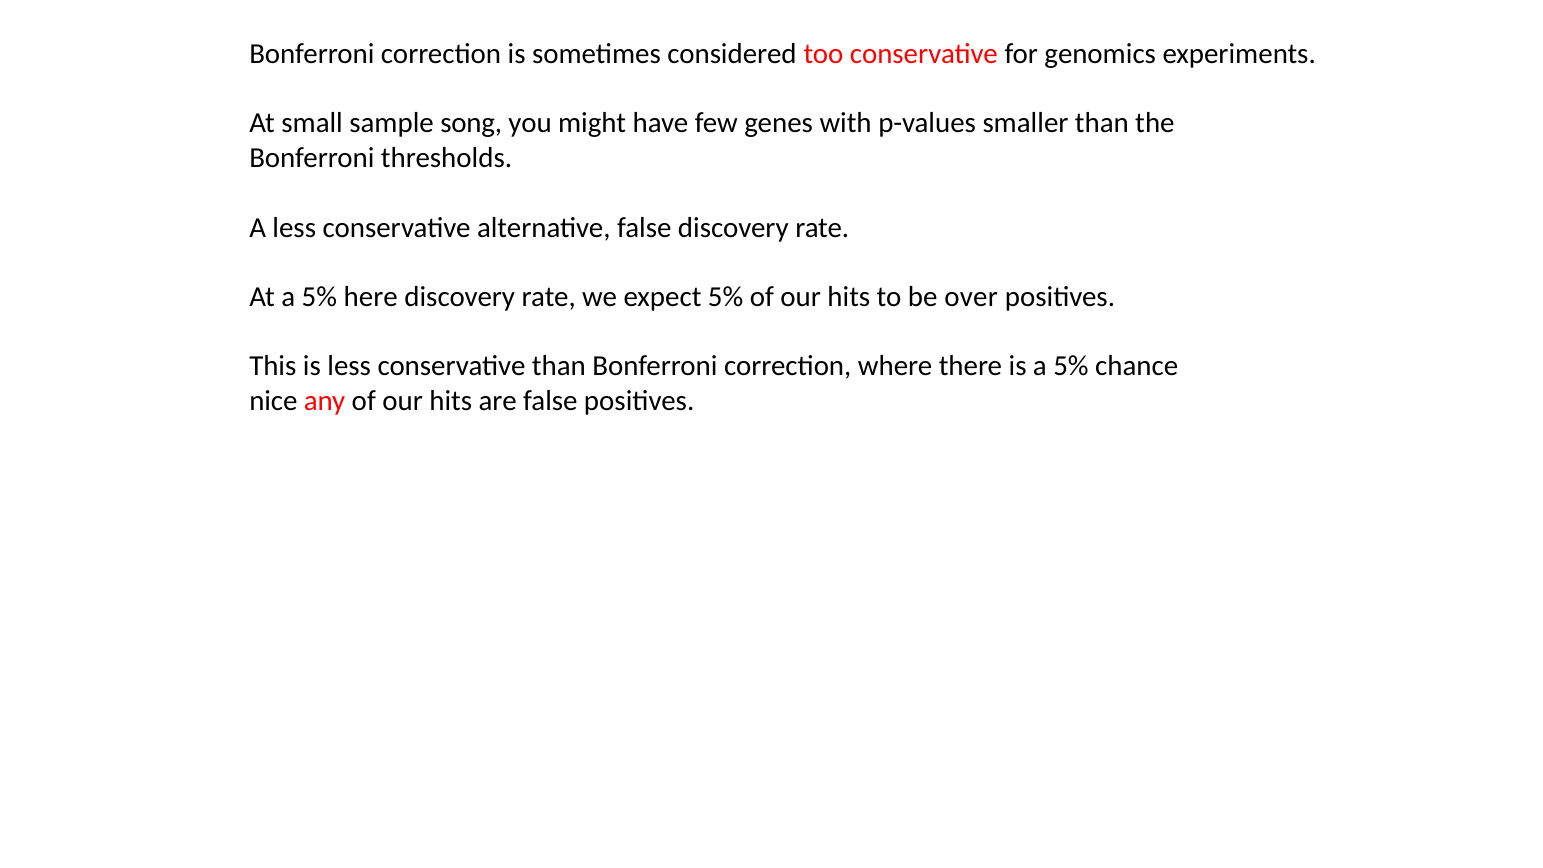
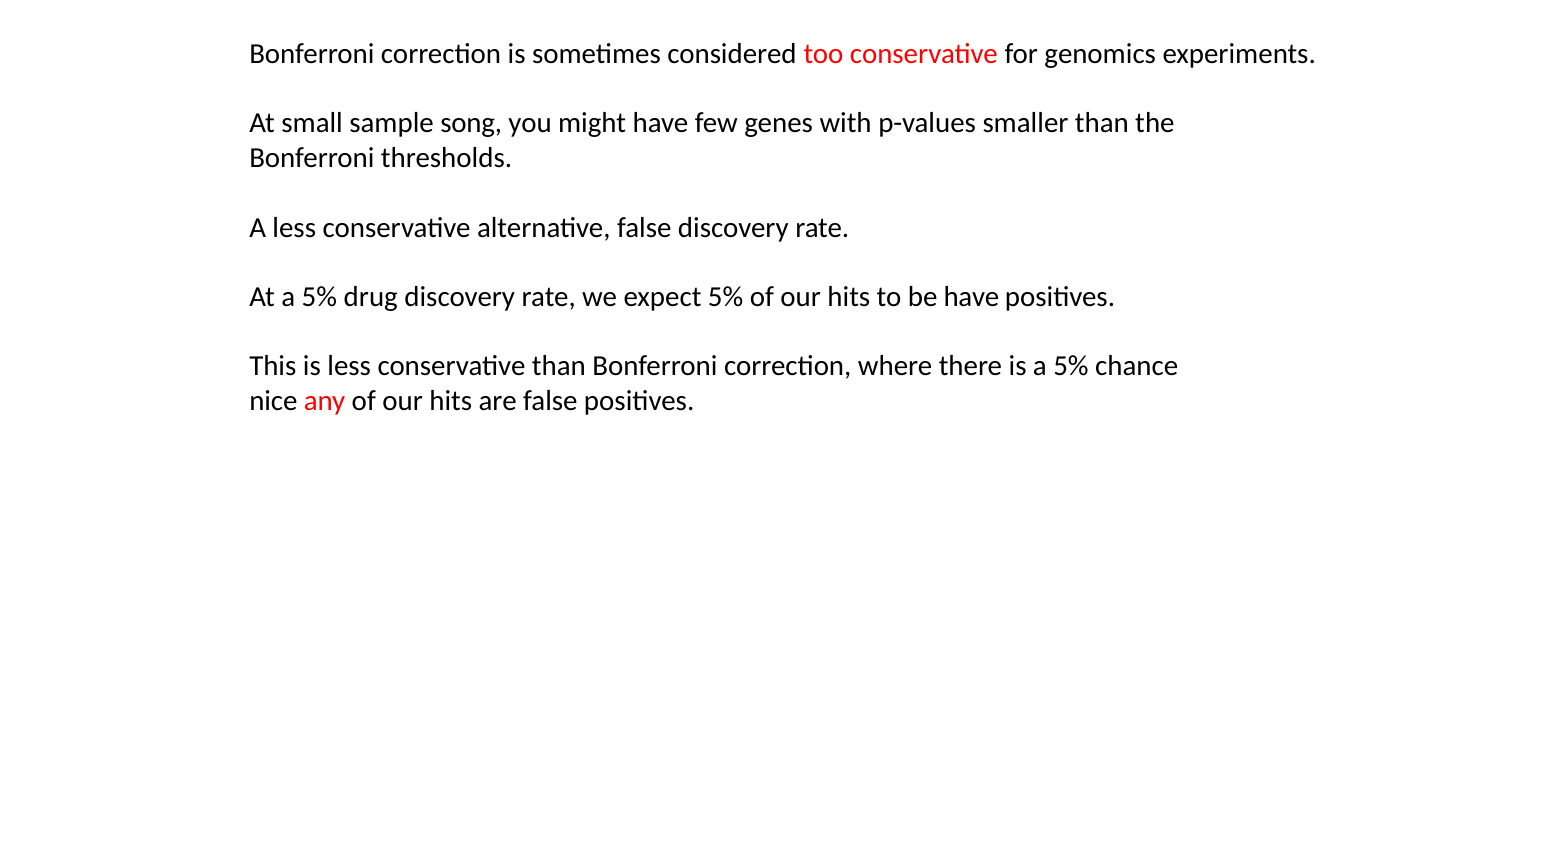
here: here -> drug (371, 297)
be over: over -> have (971, 297)
